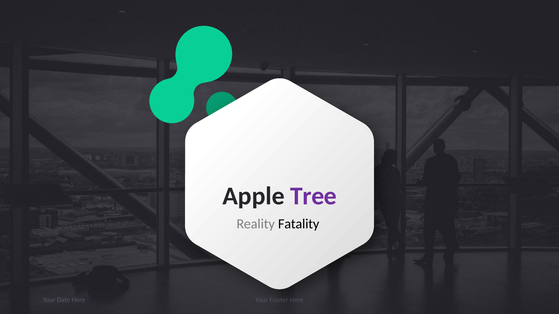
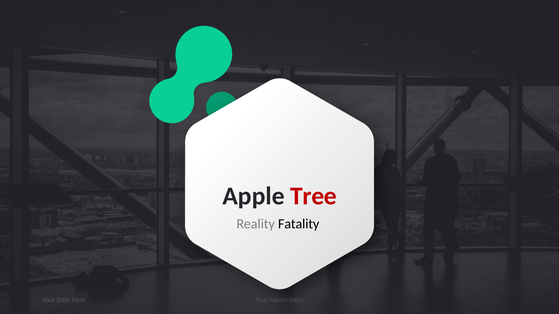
Tree colour: purple -> red (313, 196)
